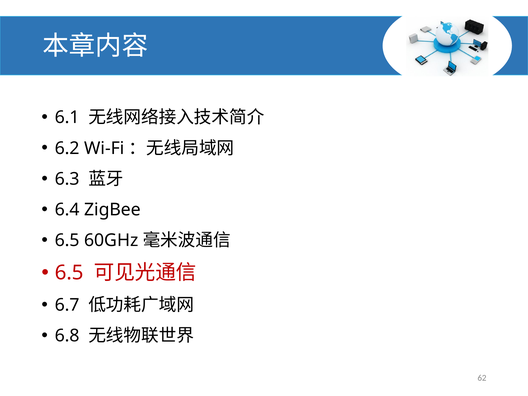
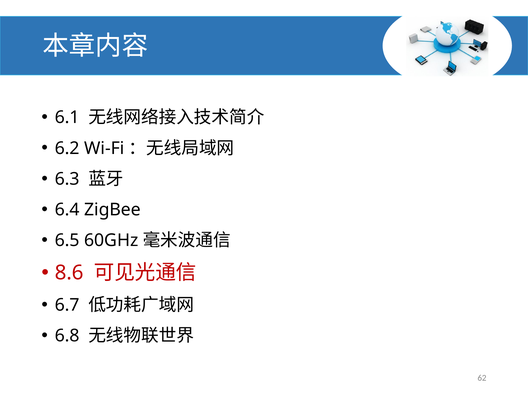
6.5: 6.5 -> 8.6 (69, 273)
